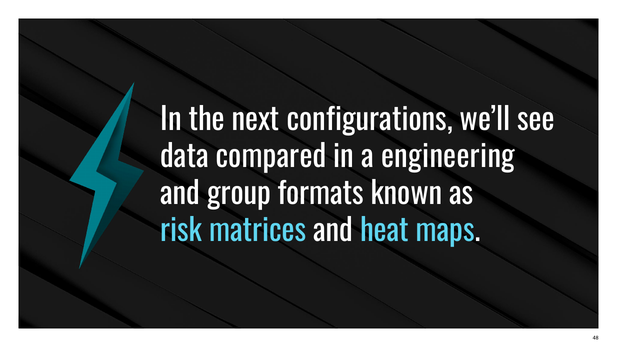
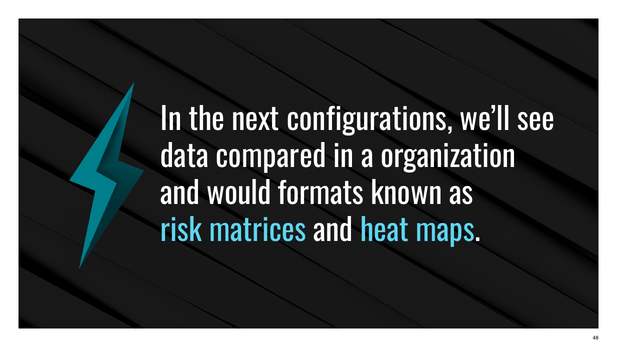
engineering: engineering -> organization (448, 157)
group: group -> would (239, 194)
